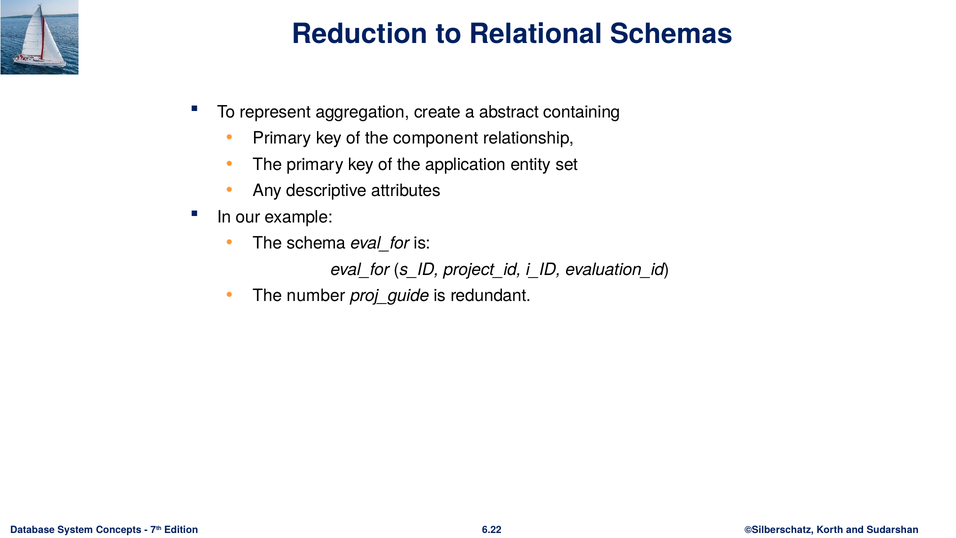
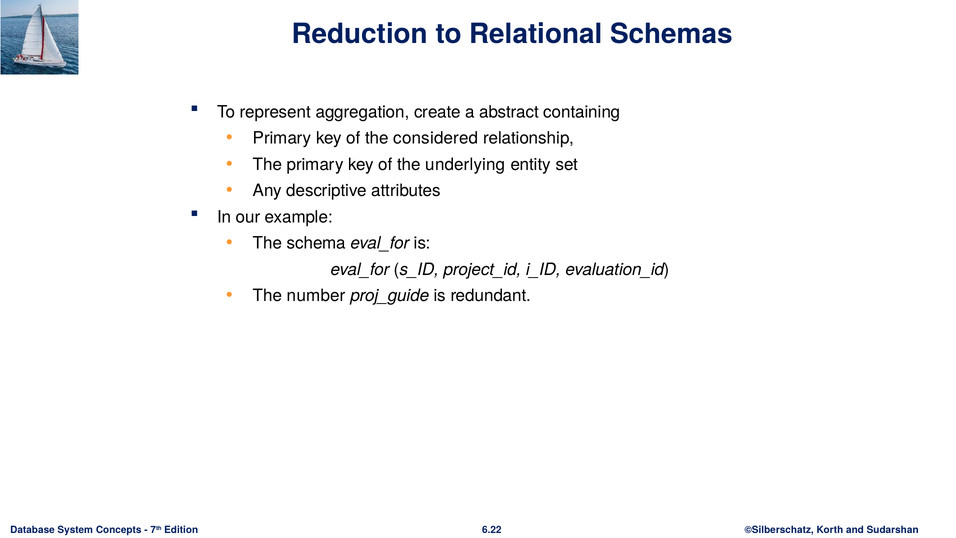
component: component -> considered (436, 138)
application: application -> underlying (465, 164)
